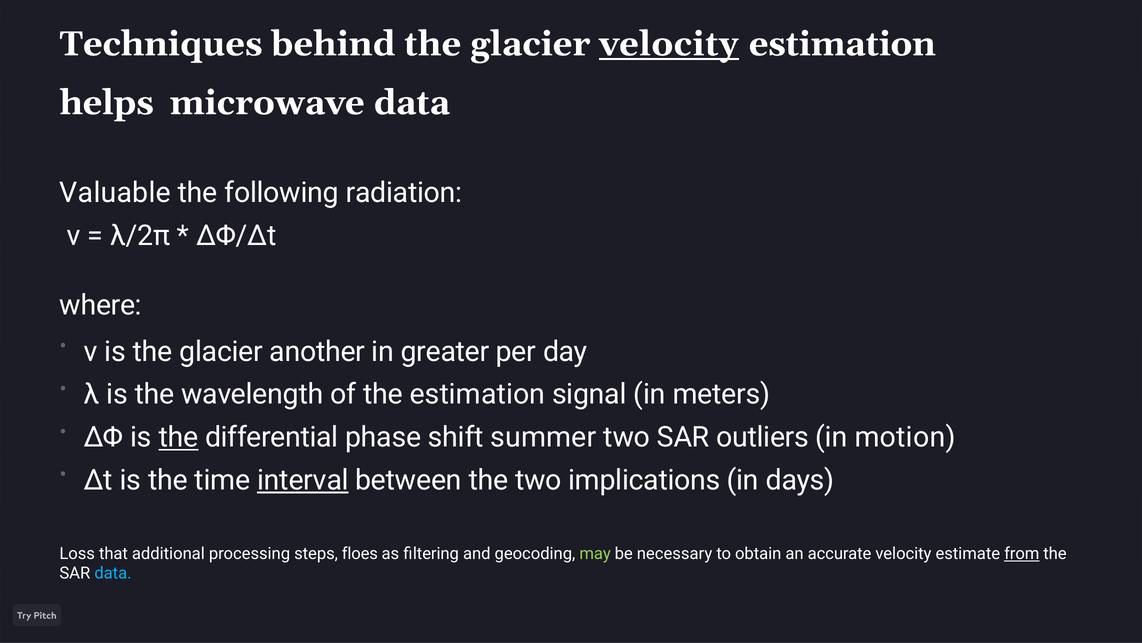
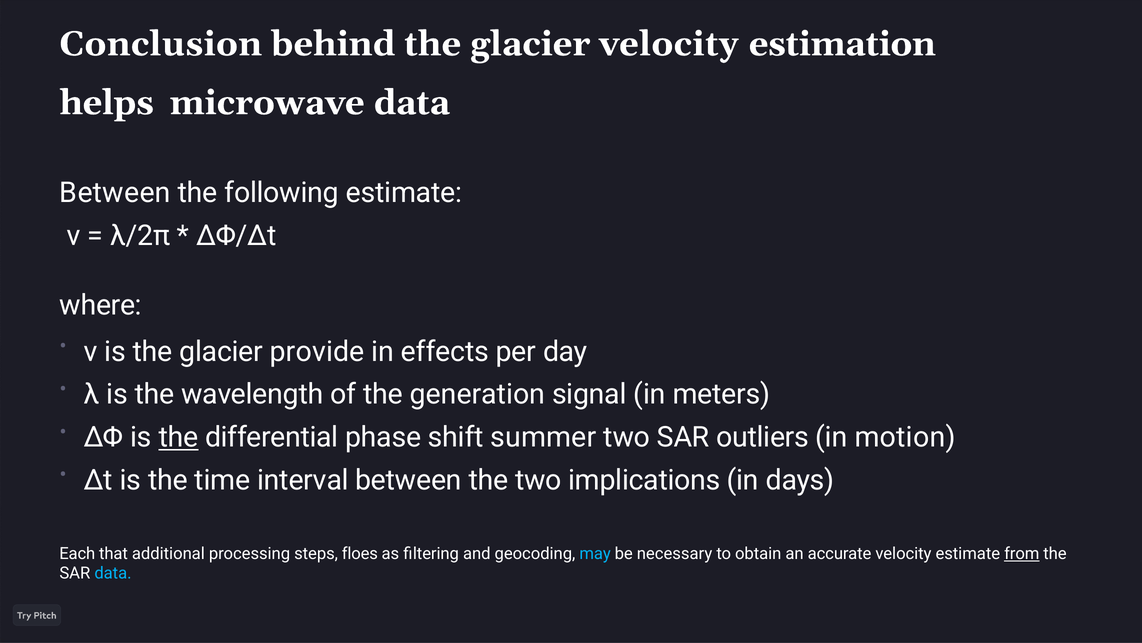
Techniques: Techniques -> Conclusion (161, 44)
velocity underline: present -> none (669, 44)
Valuable: Valuable -> Between (115, 193)
following radiation: radiation -> estimate (404, 193)
another: another -> provide (317, 351)
greater: greater -> effects (445, 351)
the estimation: estimation -> generation (477, 394)
interval underline: present -> none (303, 480)
Loss: Loss -> Each (77, 553)
may colour: light green -> light blue (595, 553)
